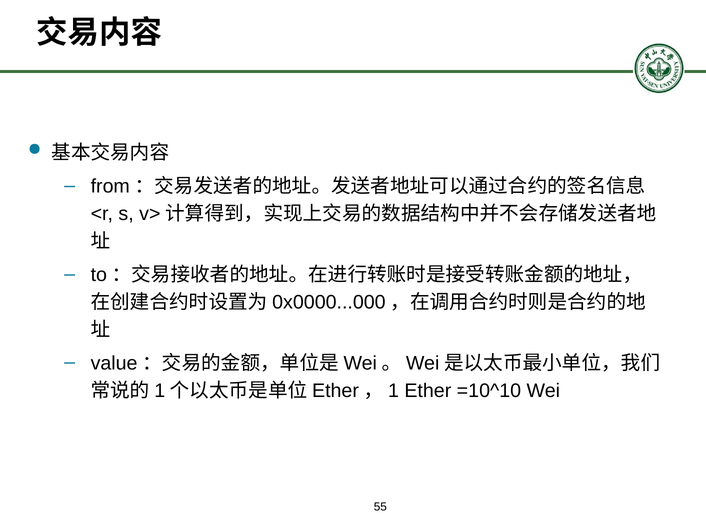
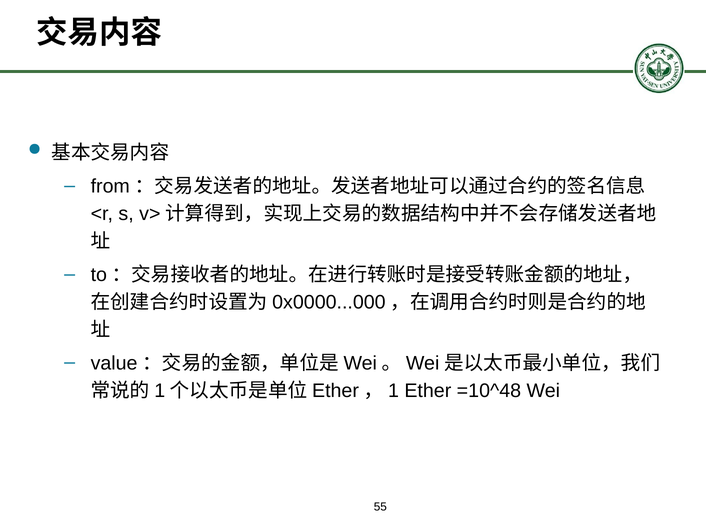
=10^10: =10^10 -> =10^48 (489, 391)
